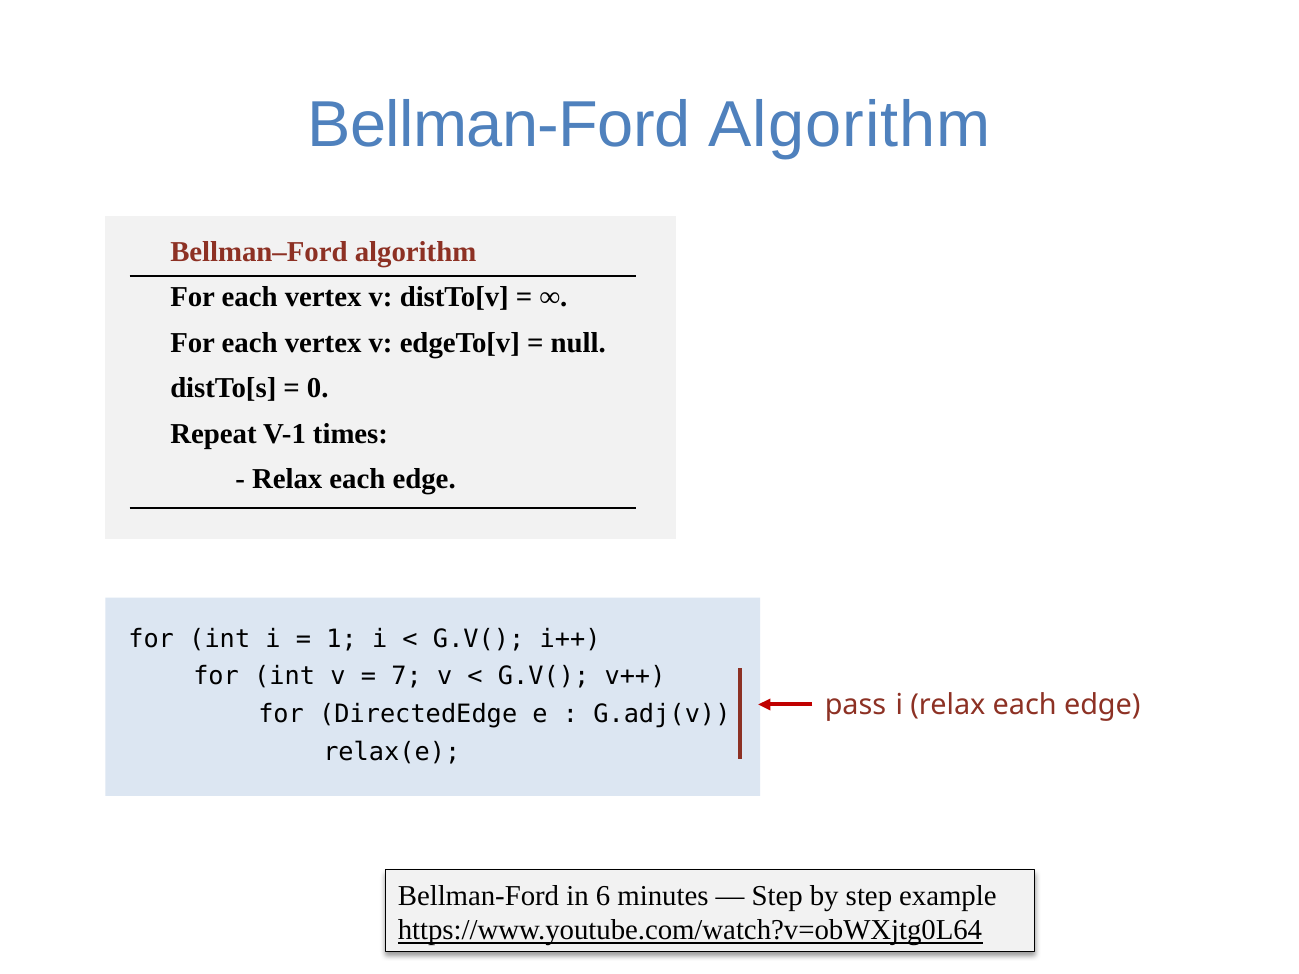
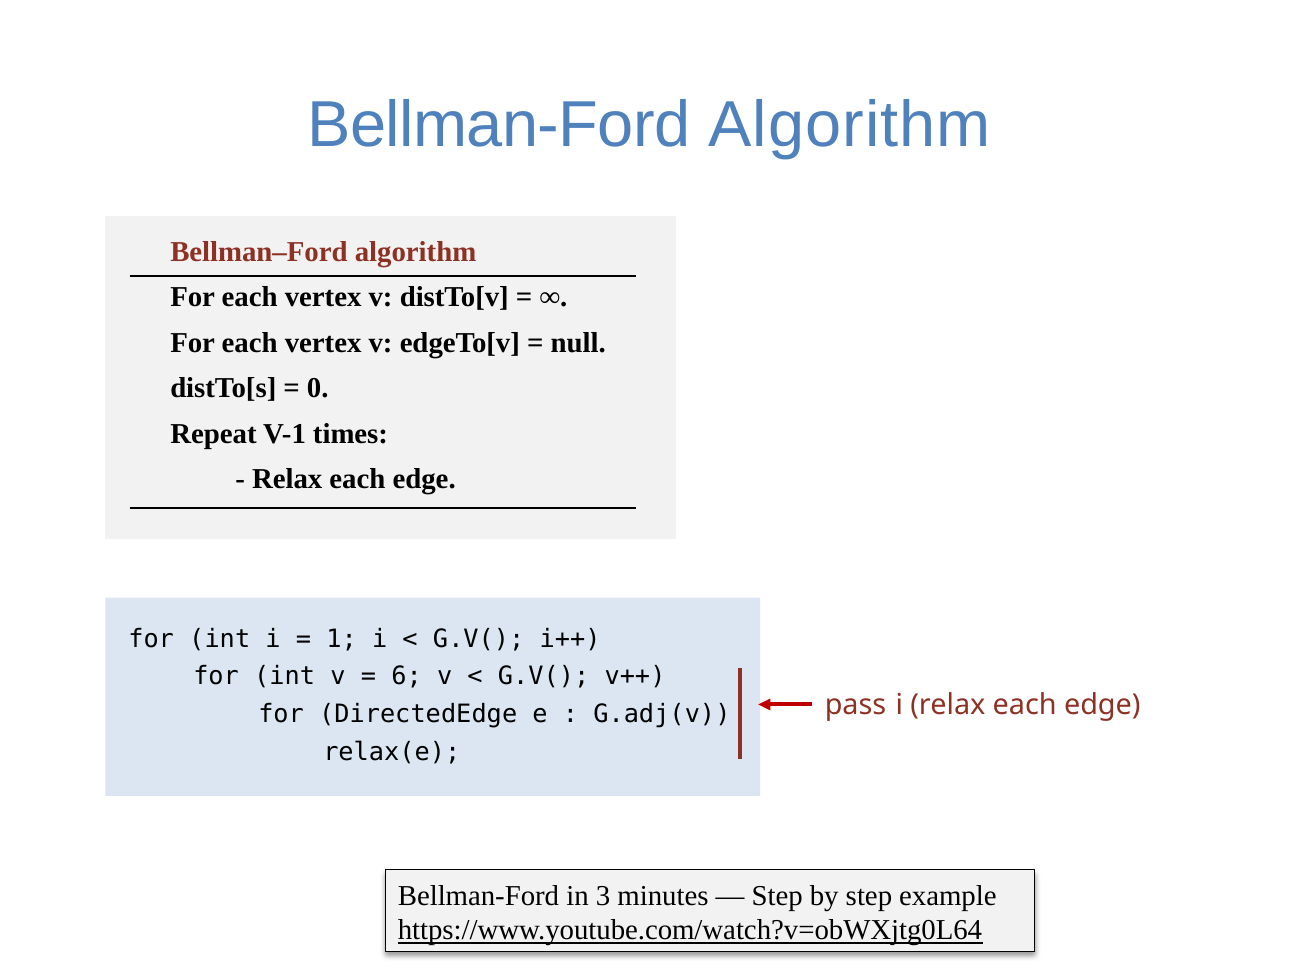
7: 7 -> 6 (407, 677)
6: 6 -> 3 (603, 896)
